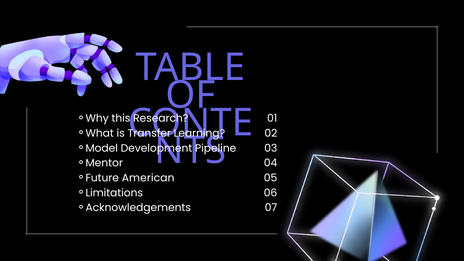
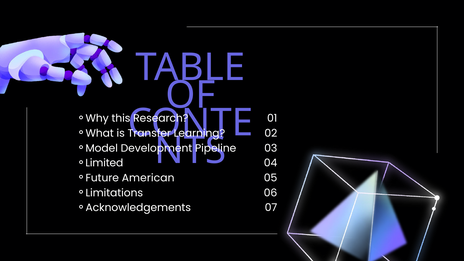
Mentor: Mentor -> Limited (104, 163)
